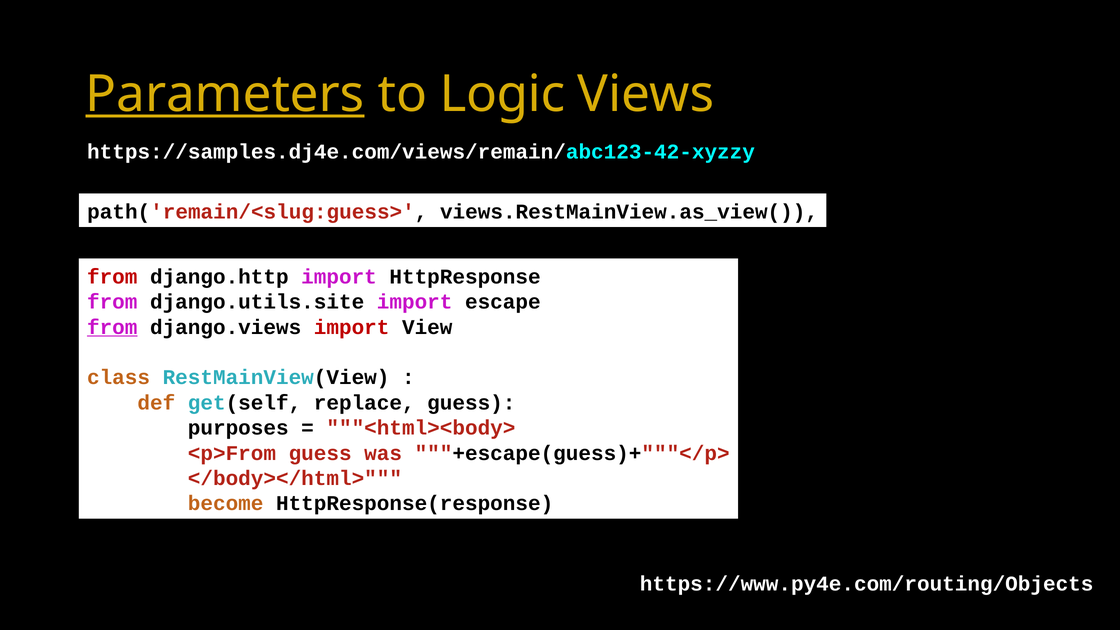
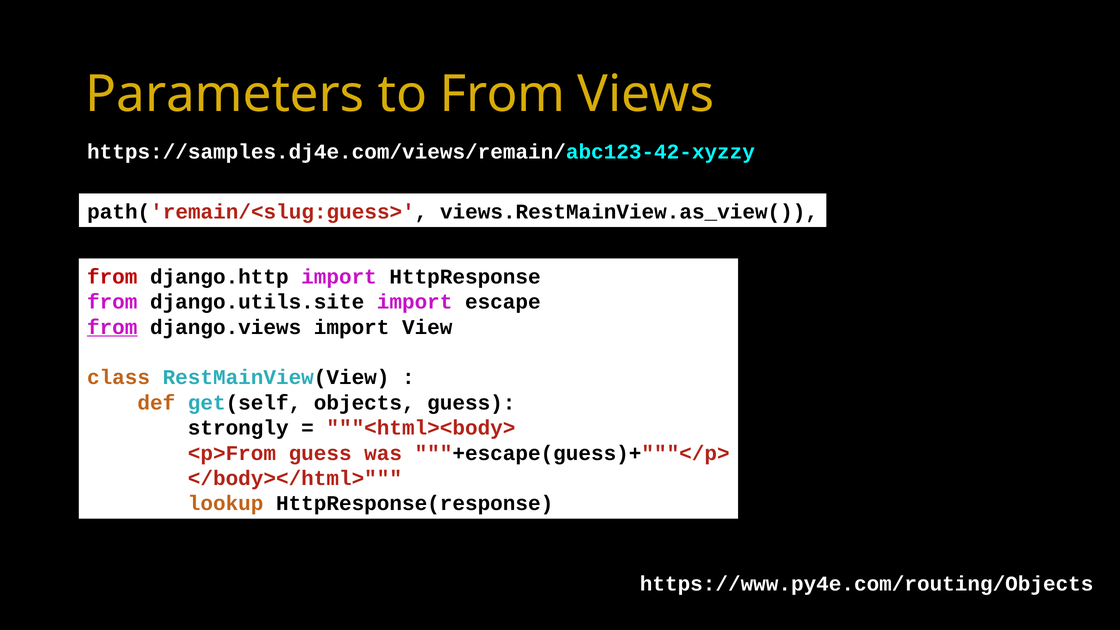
Parameters underline: present -> none (225, 94)
to Logic: Logic -> From (503, 94)
import colour: red -> black (352, 327)
replace: replace -> objects (364, 403)
purposes: purposes -> strongly (238, 428)
become: become -> lookup (226, 503)
